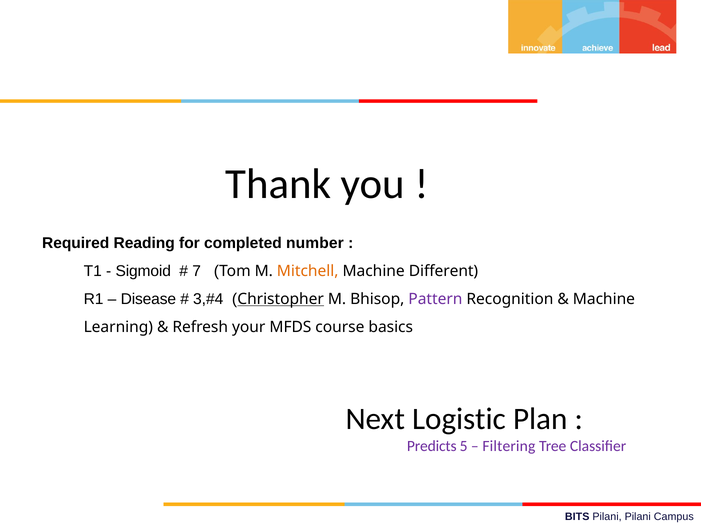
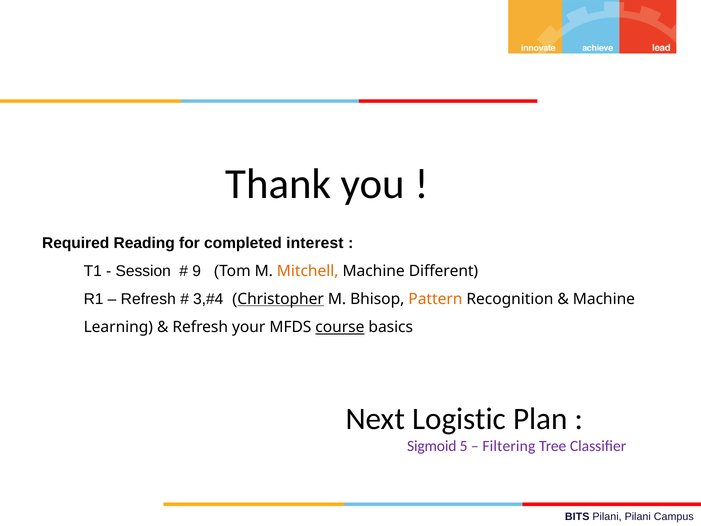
number: number -> interest (315, 243)
Sigmoid: Sigmoid -> Session (143, 271)
7: 7 -> 9 (197, 271)
Disease: Disease -> Refresh (148, 299)
Pattern colour: purple -> orange (435, 299)
course underline: none -> present (340, 327)
Predicts: Predicts -> Sigmoid (432, 446)
